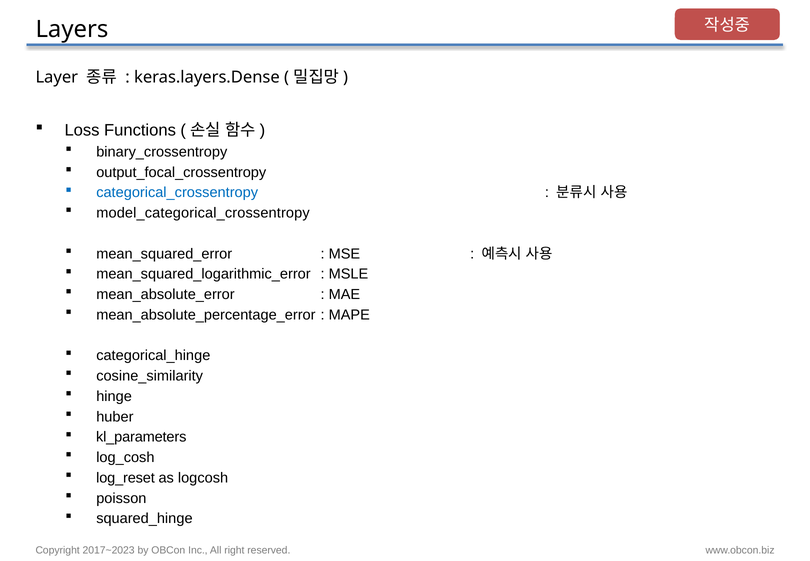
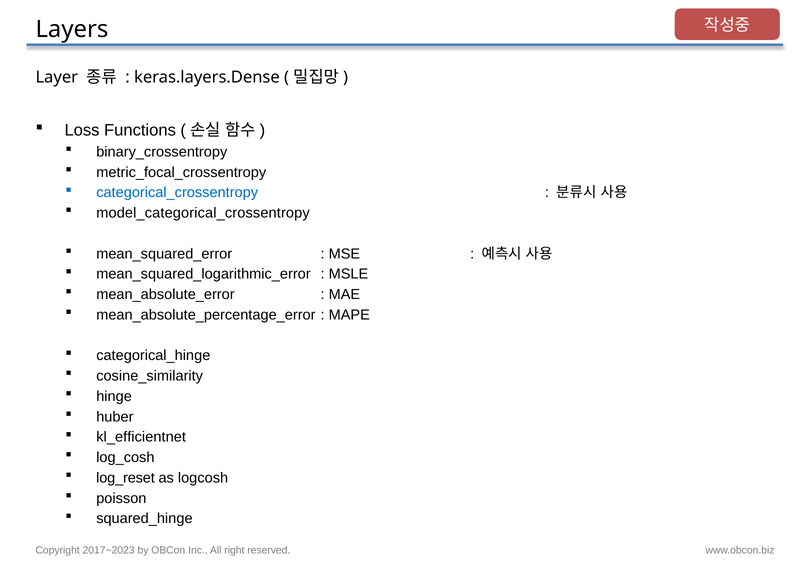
output_focal_crossentropy: output_focal_crossentropy -> metric_focal_crossentropy (181, 172)
kl_parameters: kl_parameters -> kl_efficientnet (141, 437)
